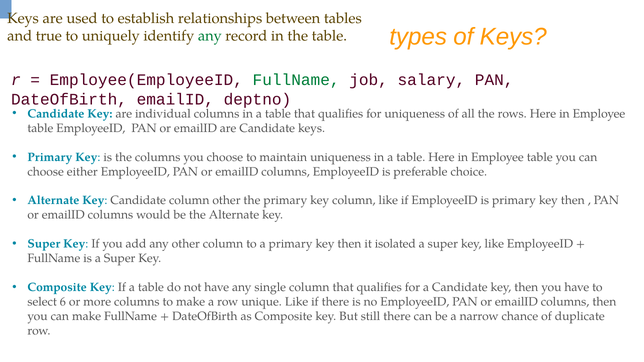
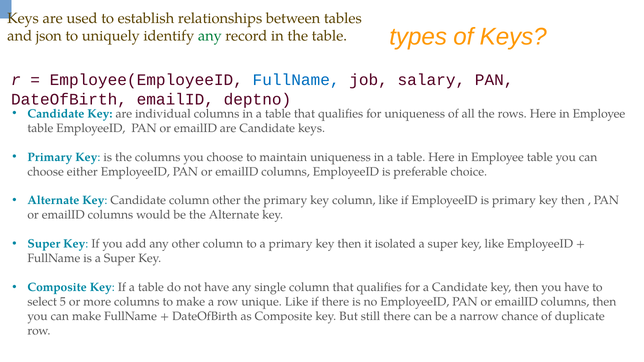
true: true -> json (49, 36)
FullName colour: green -> blue (296, 80)
6: 6 -> 5 (63, 302)
